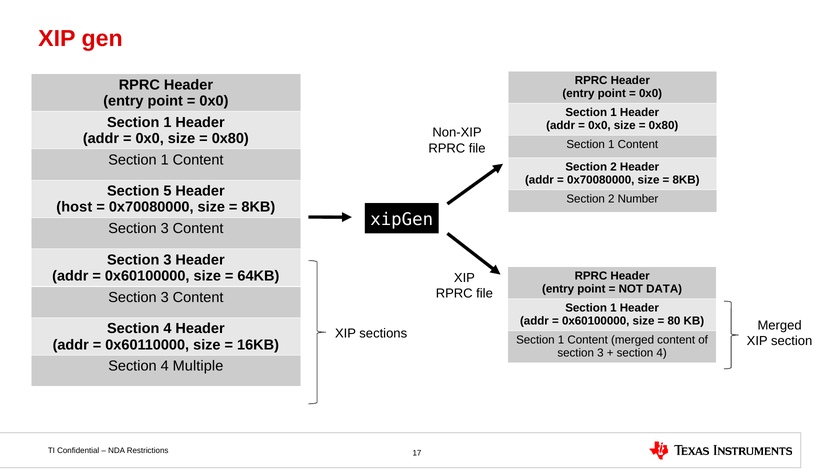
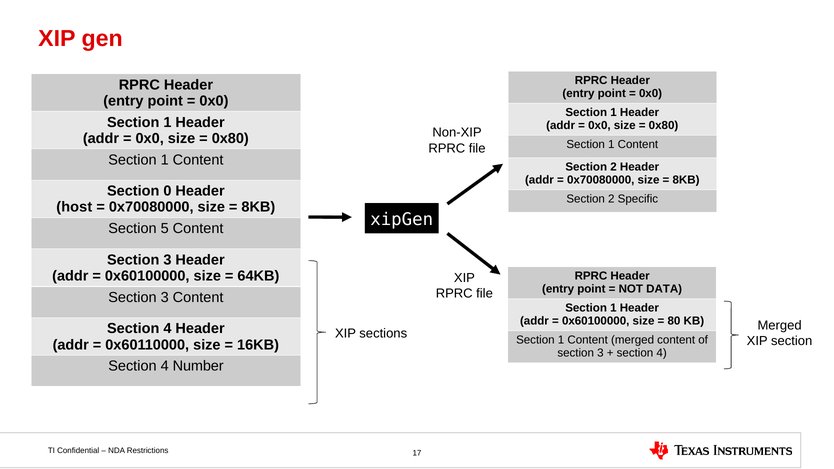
5: 5 -> 0 (167, 191)
Number: Number -> Specific (638, 199)
3: 3 -> 5 (165, 229)
Multiple: Multiple -> Number (198, 366)
